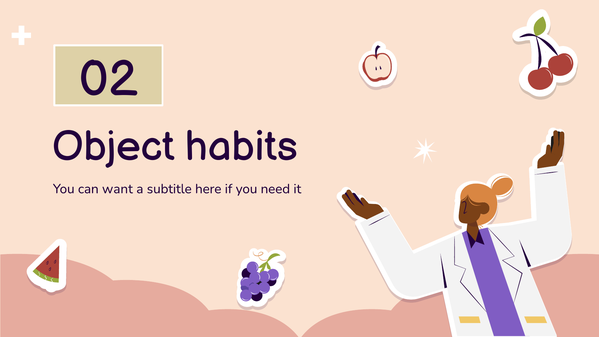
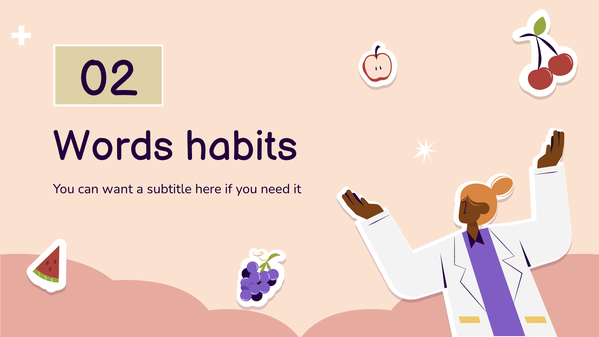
Object: Object -> Words (113, 146)
